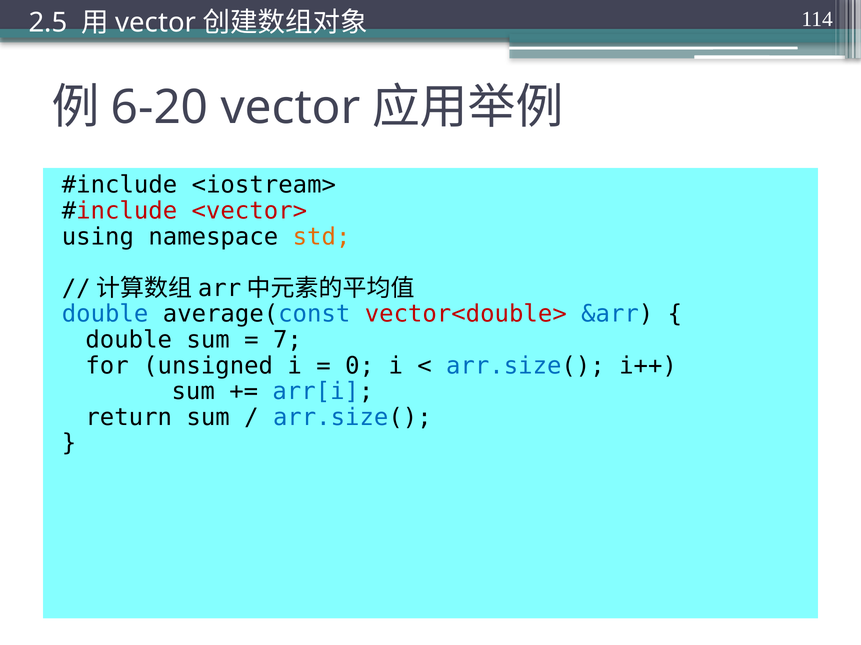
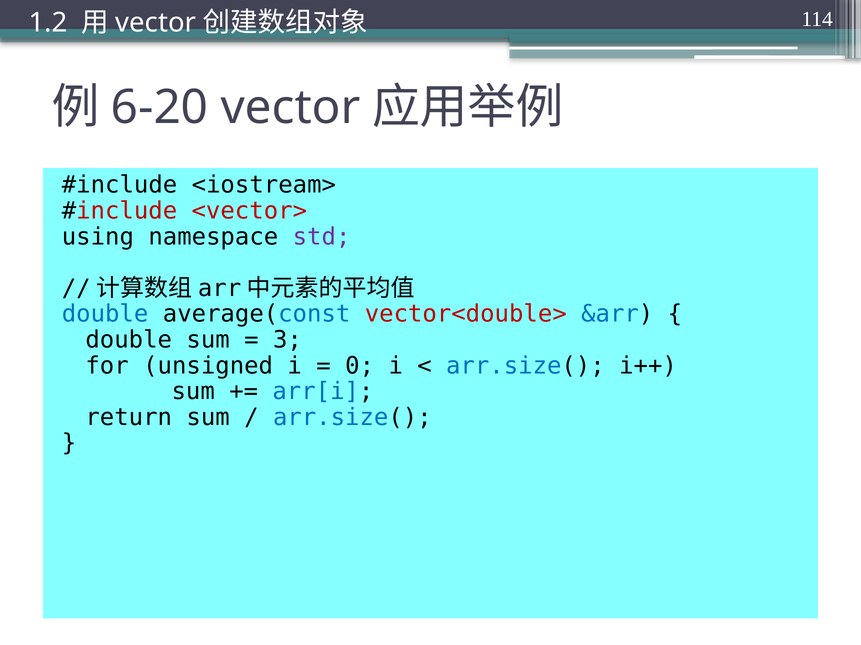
2.5: 2.5 -> 1.2 (48, 23)
std colour: orange -> purple (322, 237)
7: 7 -> 3 (287, 340)
